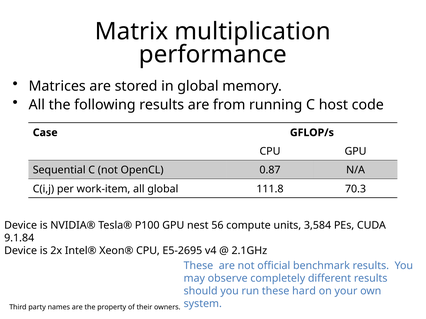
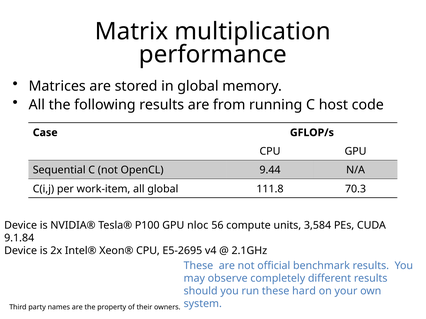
0.87: 0.87 -> 9.44 (270, 170)
nest: nest -> nloc (198, 226)
